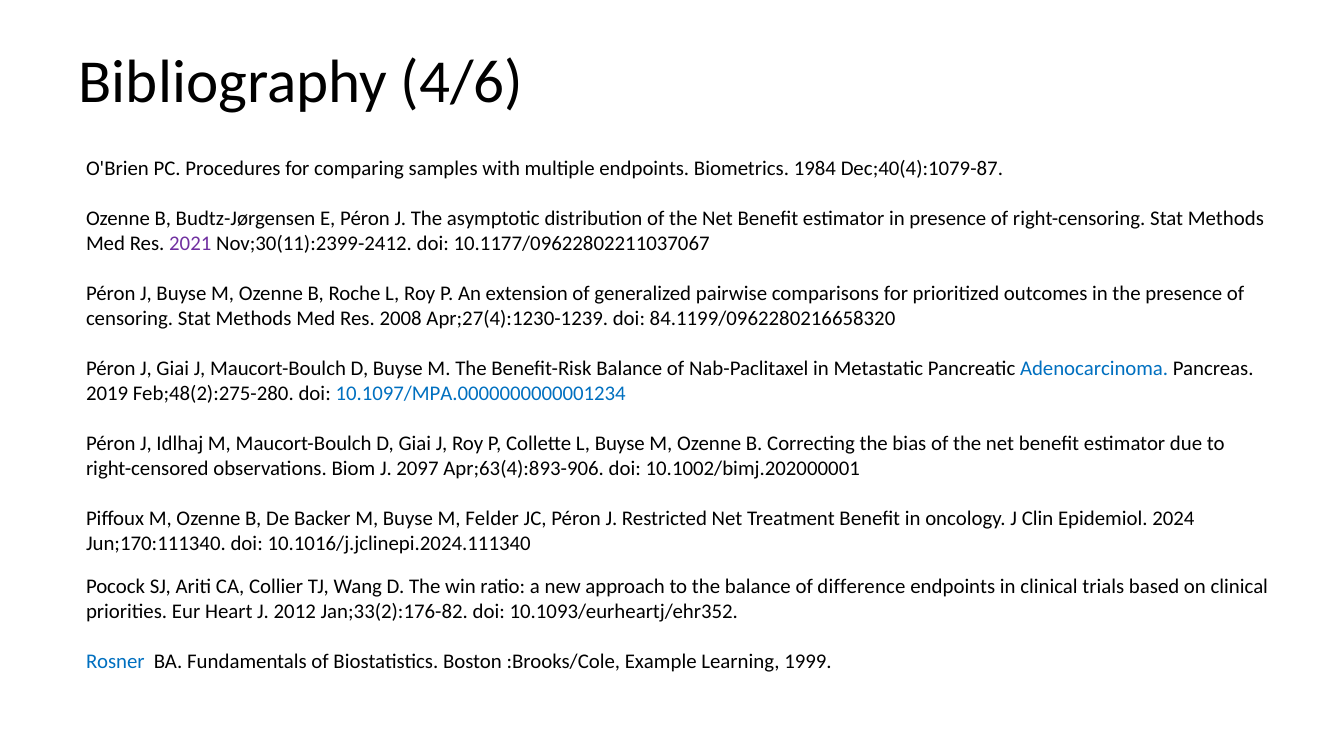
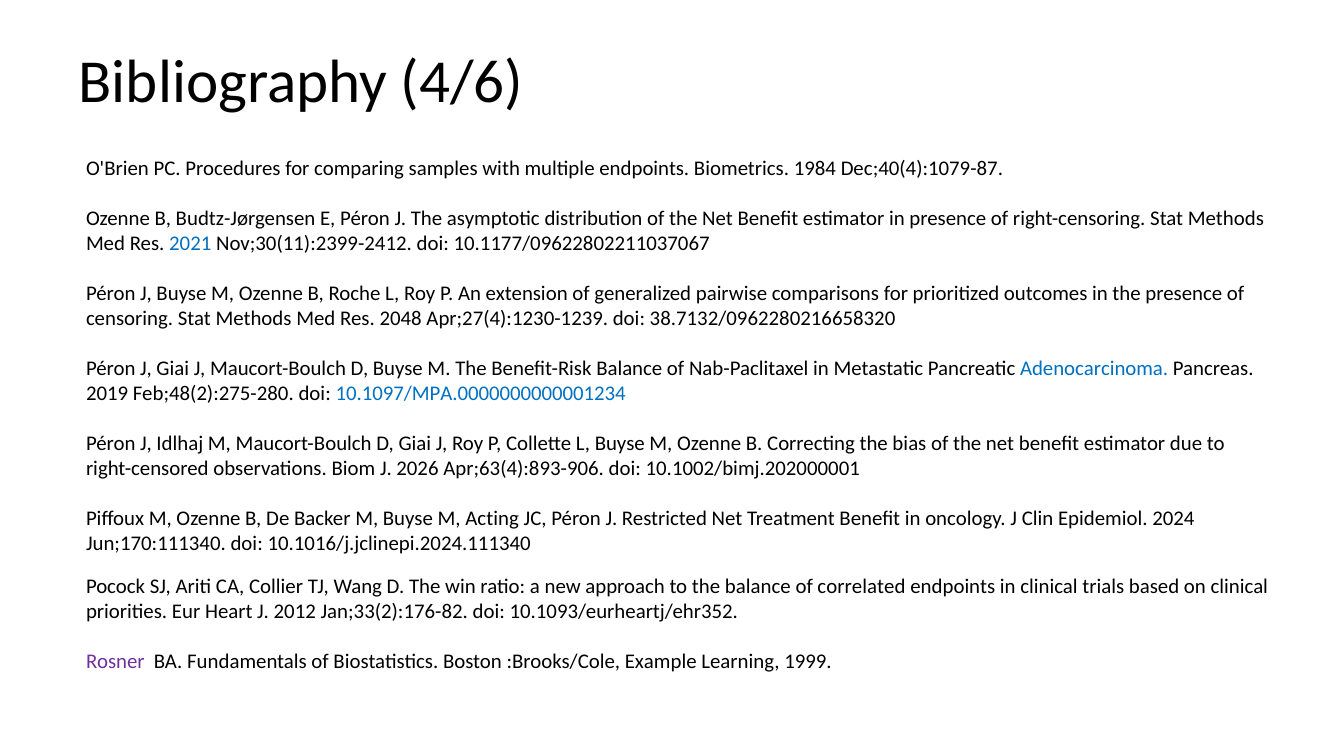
2021 colour: purple -> blue (190, 243)
2008: 2008 -> 2048 (401, 318)
84.1199/0962280216658320: 84.1199/0962280216658320 -> 38.7132/0962280216658320 (773, 318)
2097: 2097 -> 2026 (417, 468)
Felder: Felder -> Acting (492, 518)
difference: difference -> correlated (862, 587)
Rosner colour: blue -> purple (115, 662)
